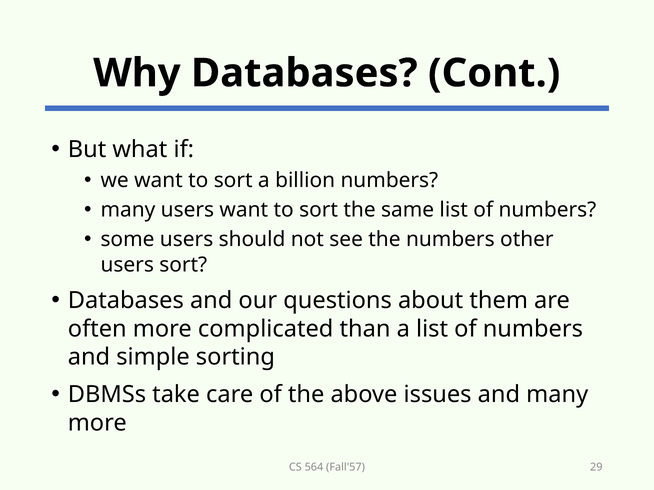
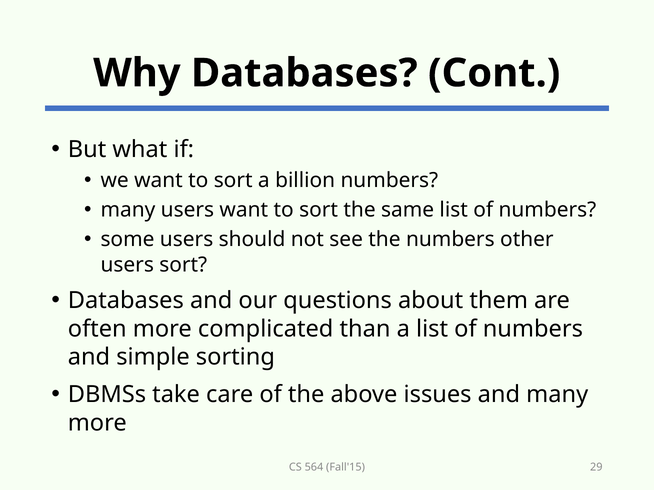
Fall'57: Fall'57 -> Fall'15 (346, 468)
